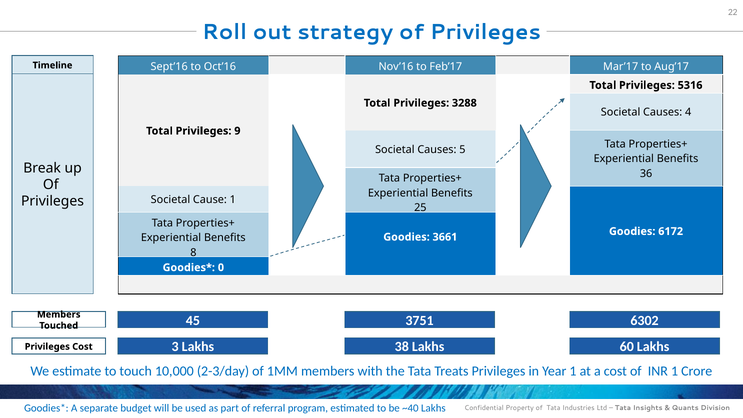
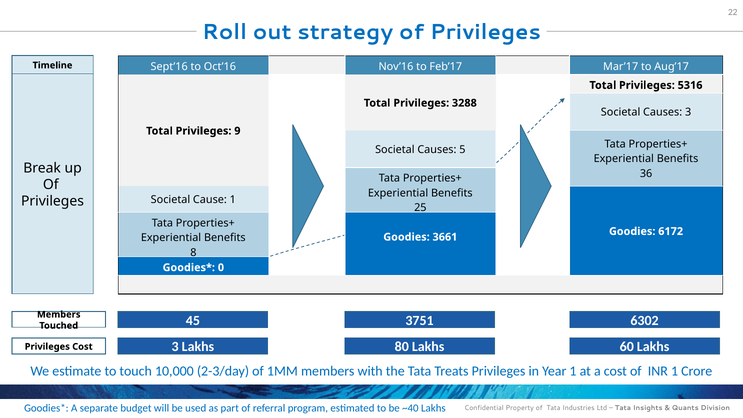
Causes 4: 4 -> 3 (688, 112)
38: 38 -> 80 (402, 347)
